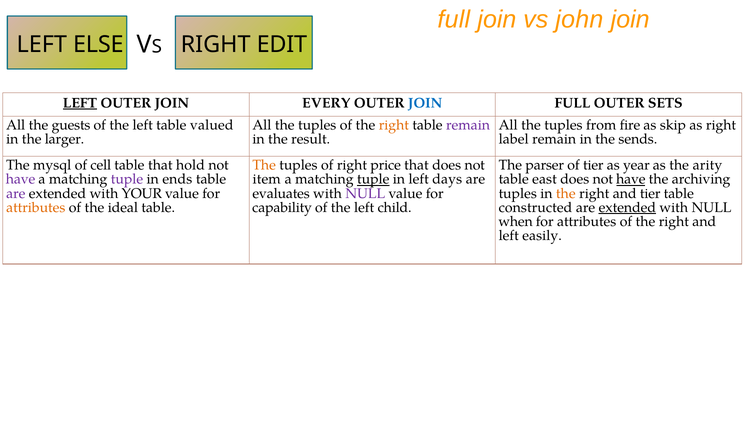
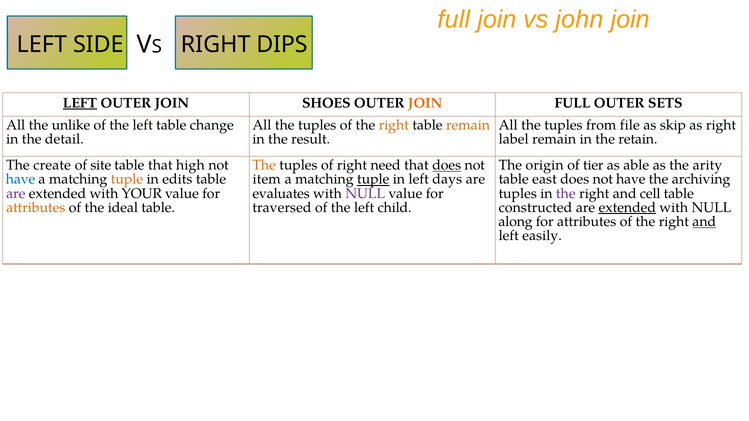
ELSE: ELSE -> SIDE (98, 44)
EDIT: EDIT -> DIPS (282, 44)
EVERY: EVERY -> SHOES (326, 103)
JOIN colour: blue -> orange (425, 103)
guests: guests -> unlike (71, 125)
valued: valued -> change (212, 125)
remain colour: purple -> orange (468, 125)
fire: fire -> file (630, 125)
larger: larger -> detail (64, 139)
sends: sends -> retain (638, 139)
mysql: mysql -> create (52, 165)
cell: cell -> site (101, 165)
hold: hold -> high (190, 165)
price: price -> need (386, 165)
does underline: none -> present (447, 165)
parser: parser -> origin (545, 165)
year: year -> able (636, 165)
have colour: purple -> blue (21, 179)
tuple colour: purple -> orange (127, 179)
ends: ends -> edits (177, 179)
have underline: present -> none (631, 179)
the colour: orange -> purple (566, 194)
and tier: tier -> cell (650, 194)
capability: capability -> traversed (282, 208)
when: when -> along (516, 222)
and underline: none -> present (704, 222)
